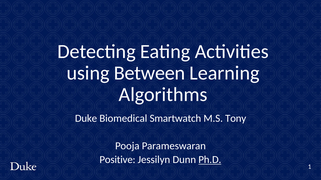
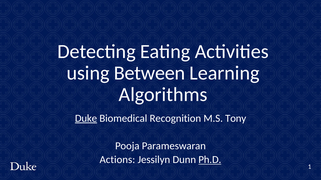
Duke underline: none -> present (86, 119)
Smartwatch: Smartwatch -> Recognition (175, 119)
Positive: Positive -> Actions (117, 160)
